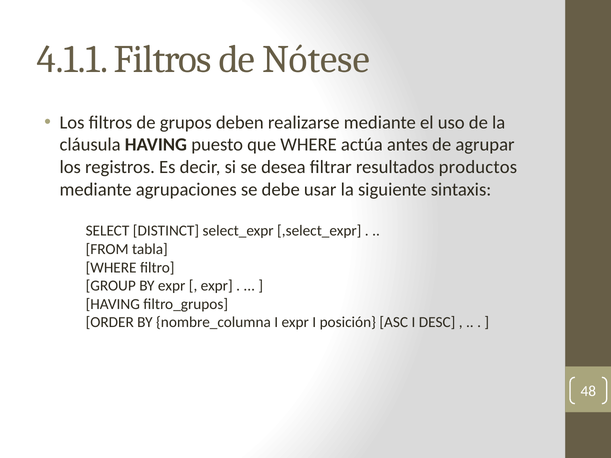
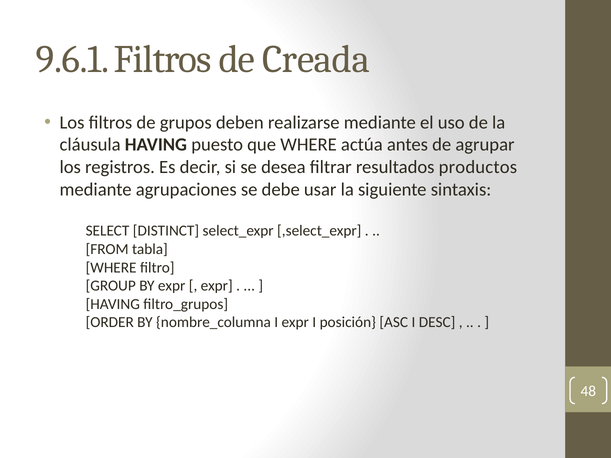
4.1.1: 4.1.1 -> 9.6.1 (73, 59)
Nótese: Nótese -> Creada (316, 59)
